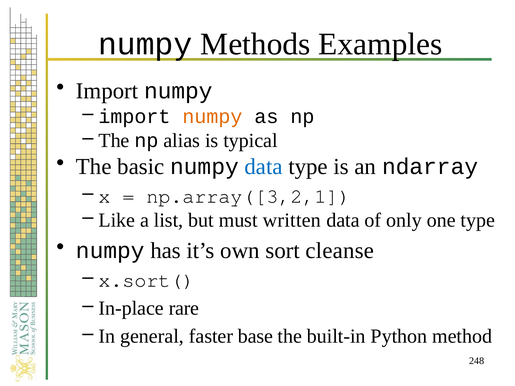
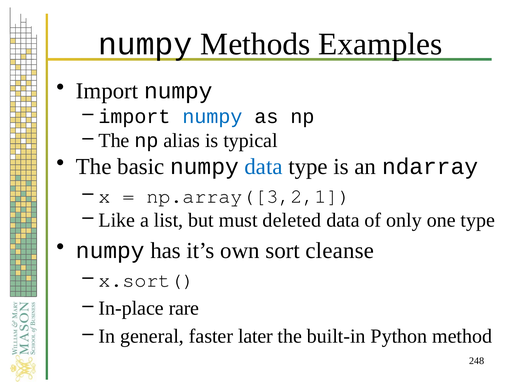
numpy colour: orange -> blue (212, 117)
written: written -> deleted (292, 220)
base: base -> later (255, 337)
